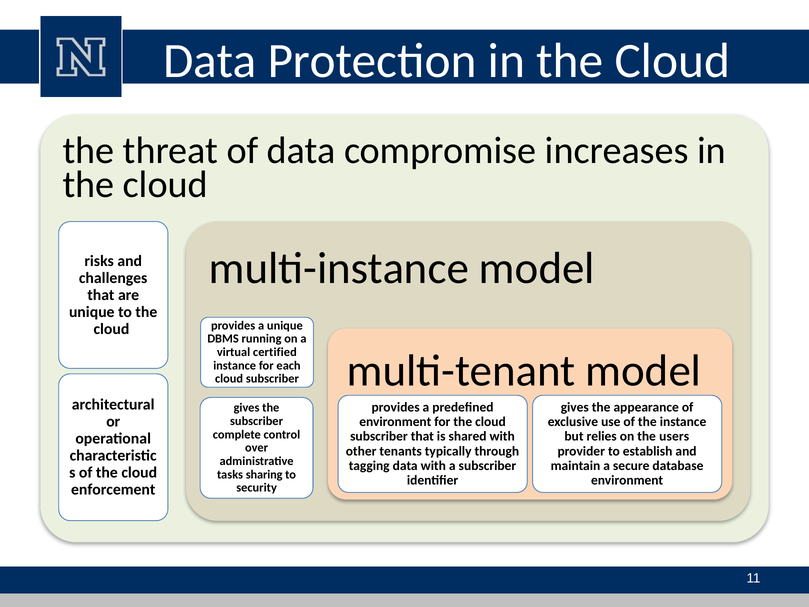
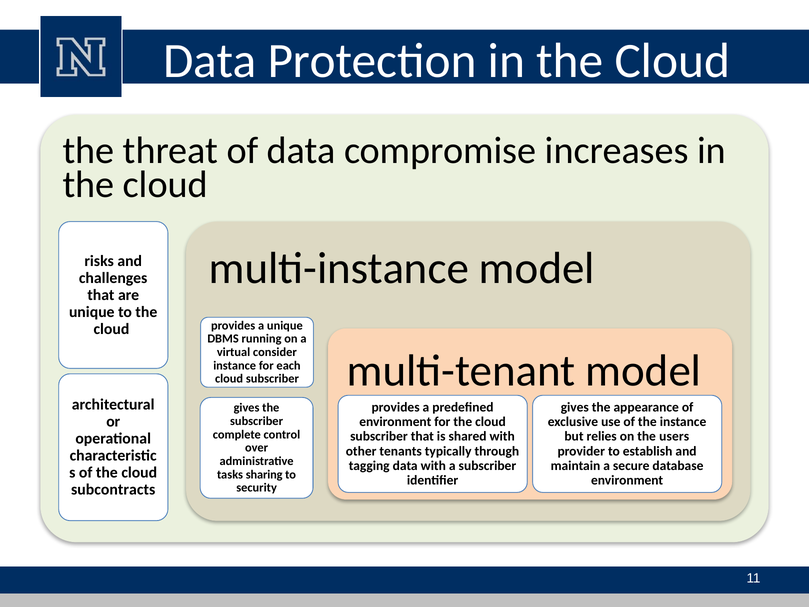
certified: certified -> consider (275, 352)
enforcement: enforcement -> subcontracts (113, 489)
